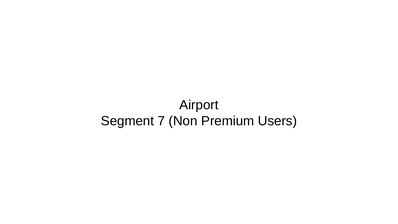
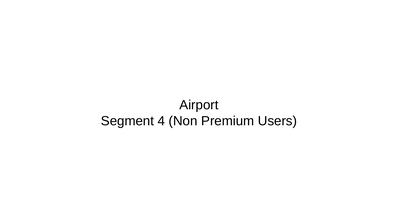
7: 7 -> 4 (161, 121)
